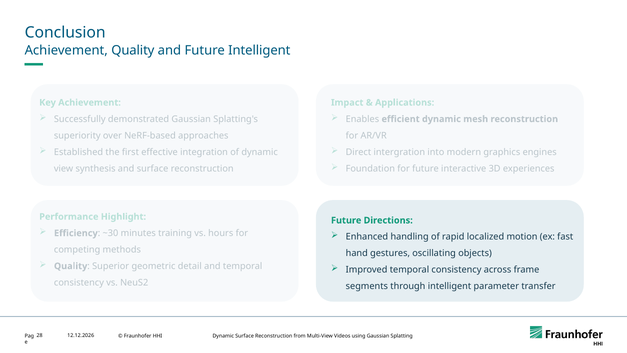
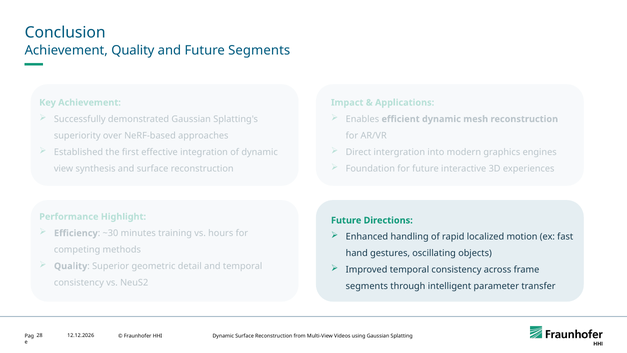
Future Intelligent: Intelligent -> Segments (259, 50)
